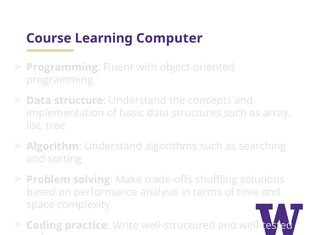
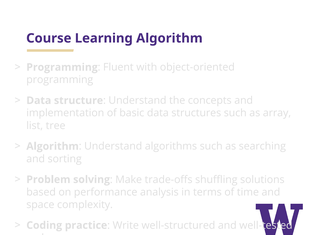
Learning Computer: Computer -> Algorithm (169, 38)
